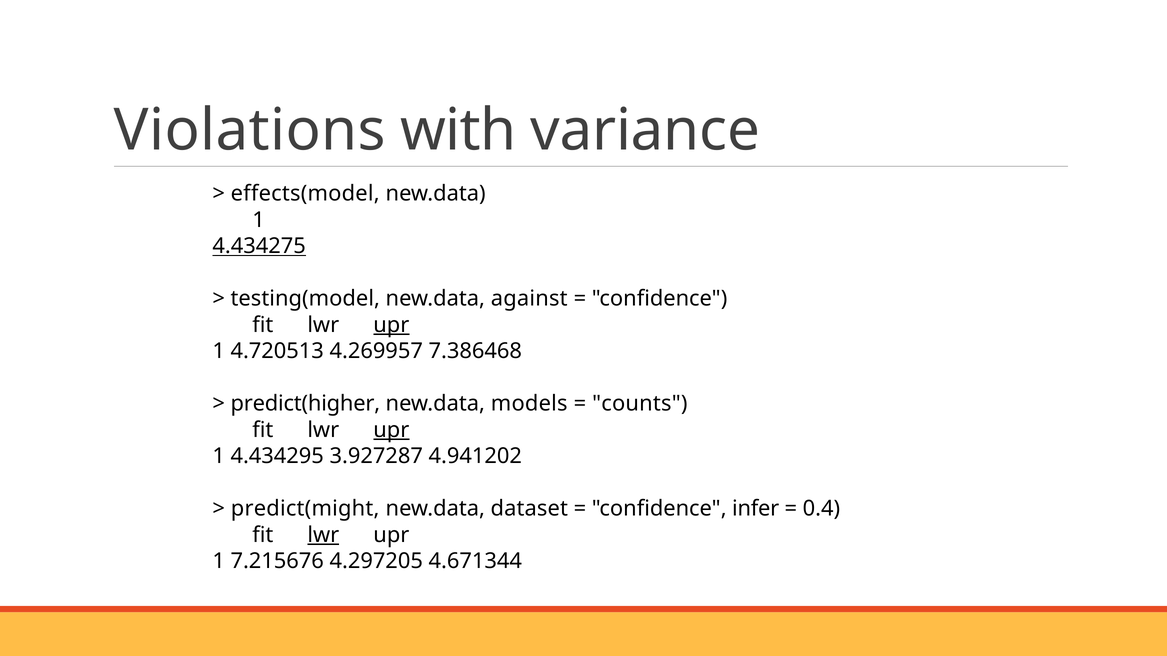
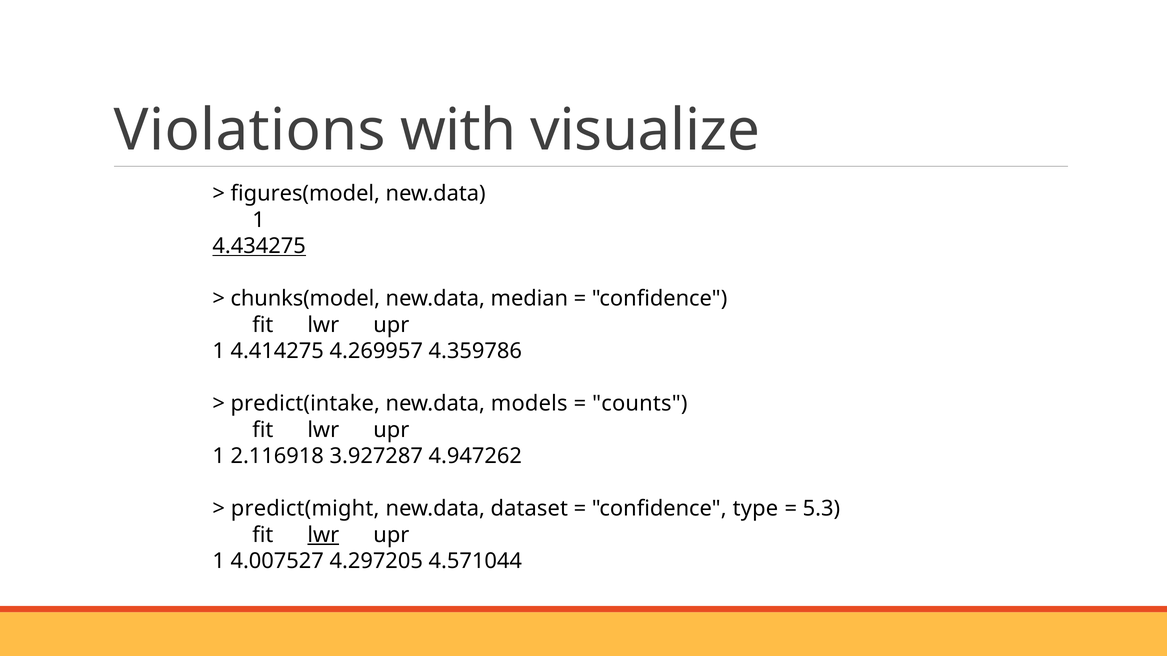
variance: variance -> visualize (645, 131)
effects(model: effects(model -> figures(model (305, 194)
testing(model: testing(model -> chunks(model (305, 299)
against: against -> median (529, 299)
upr underline: present -> none (391, 325)
4.720513: 4.720513 -> 4.414275 (277, 351)
7.386468: 7.386468 -> 4.359786 (475, 351)
predict(higher: predict(higher -> predict(intake (305, 404)
upr underline: present -> none (391, 430)
4.434295: 4.434295 -> 2.116918 (277, 456)
4.941202: 4.941202 -> 4.947262 (475, 456)
infer: infer -> type (755, 509)
0.4: 0.4 -> 5.3 (821, 509)
7.215676: 7.215676 -> 4.007527 (277, 561)
4.671344: 4.671344 -> 4.571044 (475, 561)
